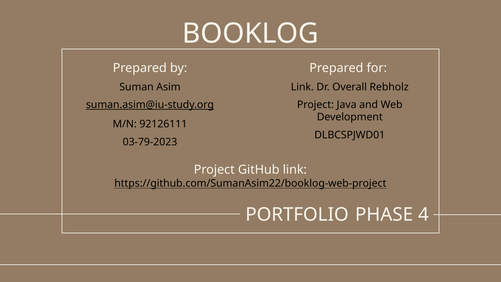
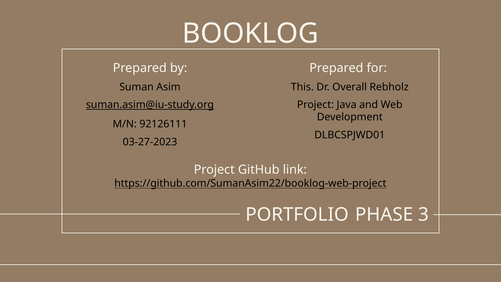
Link: Link -> This (302, 87)
03-79-2023: 03-79-2023 -> 03-27-2023 (150, 142)
4: 4 -> 3 (423, 214)
